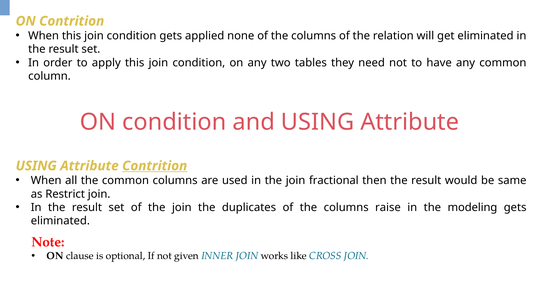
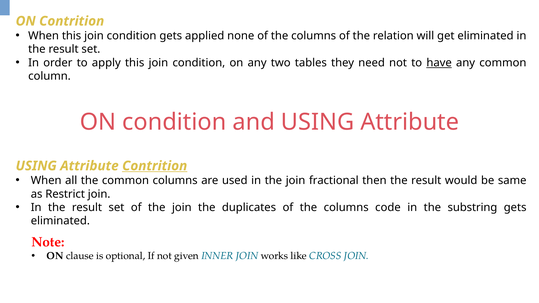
have underline: none -> present (439, 63)
raise: raise -> code (388, 208)
modeling: modeling -> substring (472, 208)
